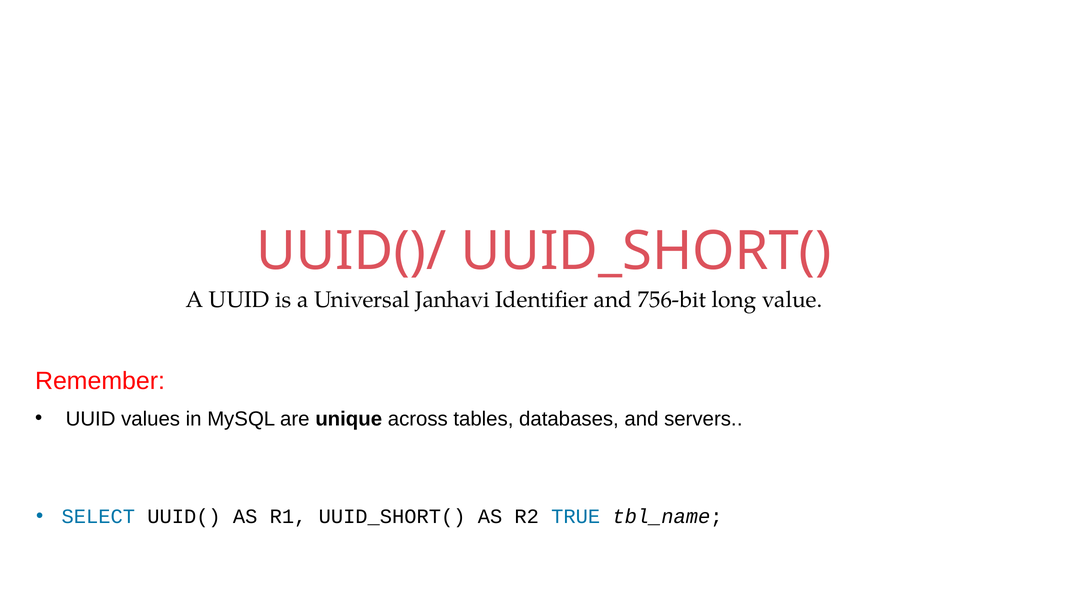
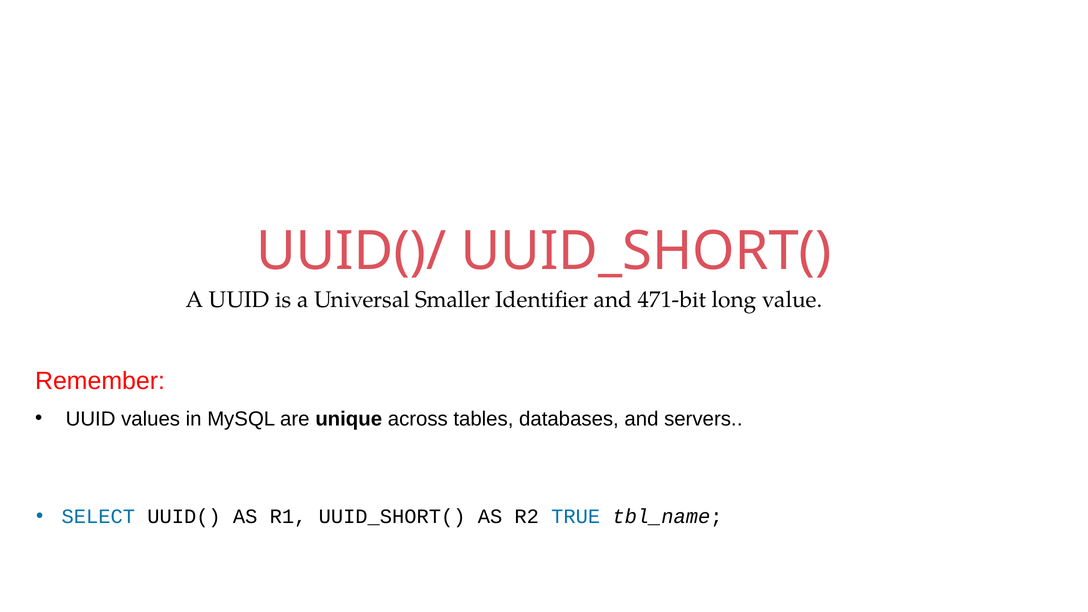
Janhavi: Janhavi -> Smaller (453, 300)
756-bit: 756-bit -> 471-bit (672, 300)
